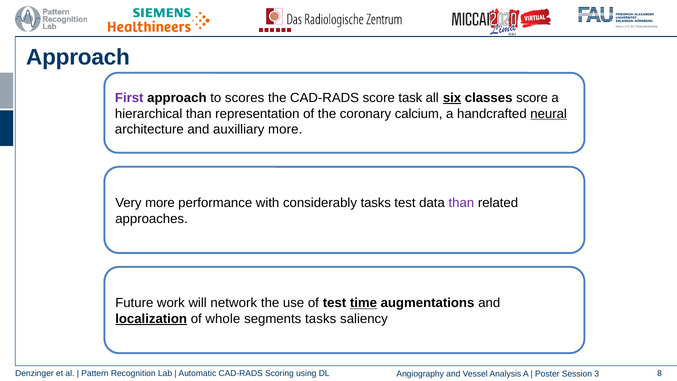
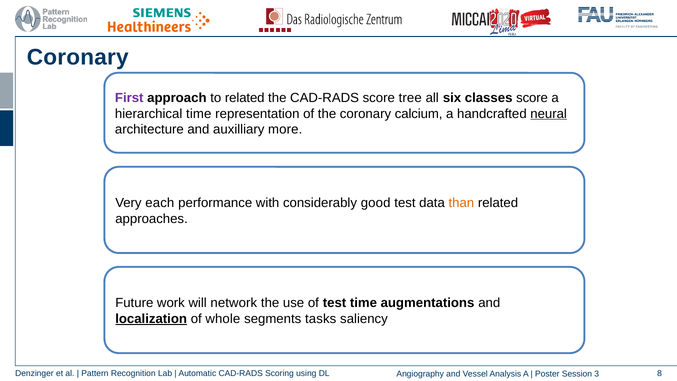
Approach: Approach -> Coronary (78, 57)
to scores: scores -> related (245, 98)
task: task -> tree (410, 98)
six underline: present -> none (452, 98)
hierarchical than: than -> time (199, 114)
Very more: more -> each (160, 203)
considerably tasks: tasks -> good (376, 203)
than colour: purple -> orange (461, 203)
time underline: present -> none (363, 303)
